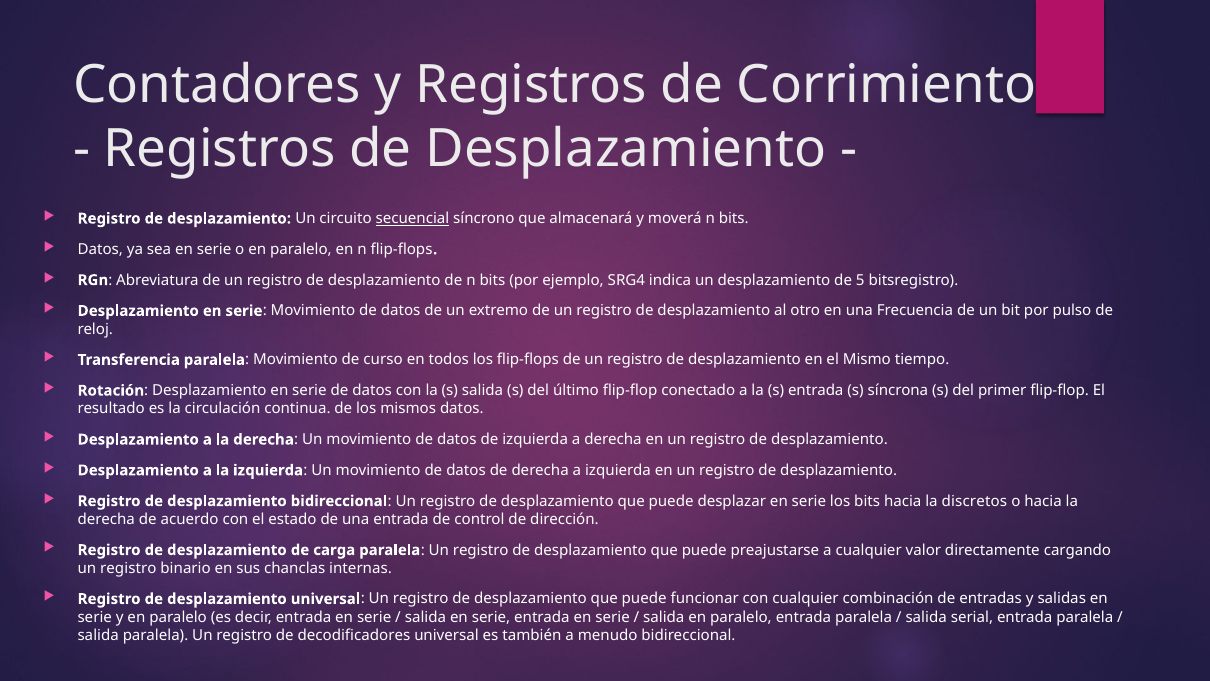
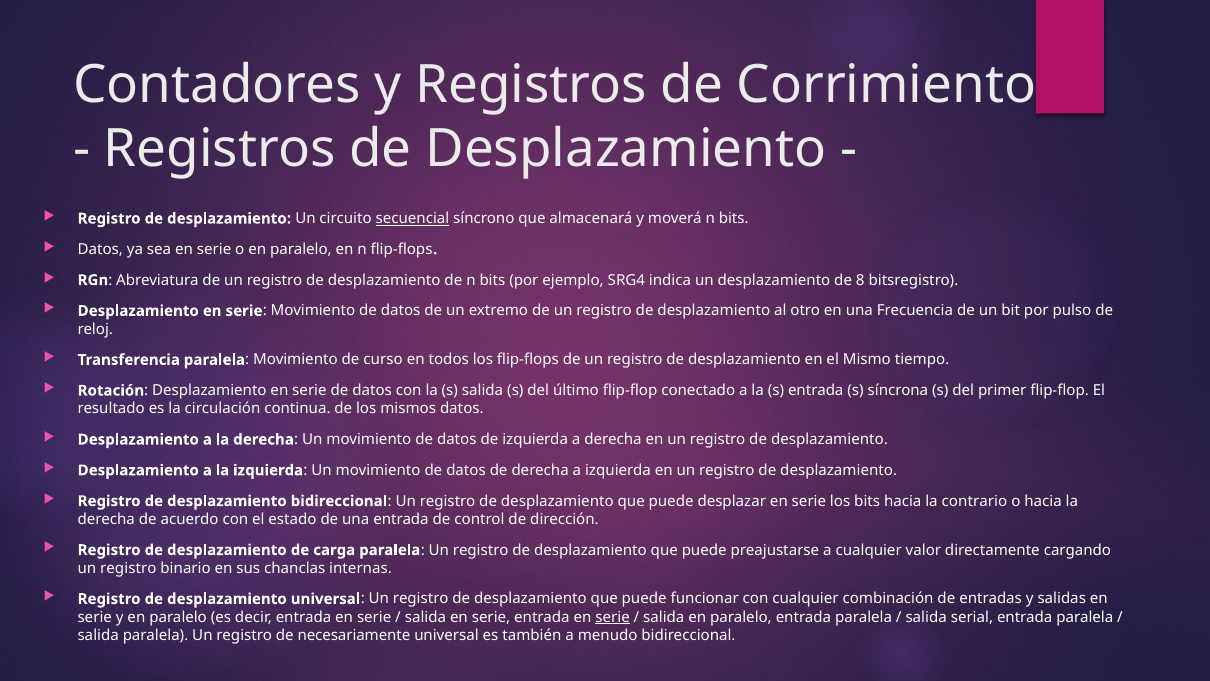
5: 5 -> 8 (860, 280)
discretos: discretos -> contrario (974, 501)
serie underline: none -> present (613, 617)
decodificadores: decodificadores -> necesariamente (354, 635)
